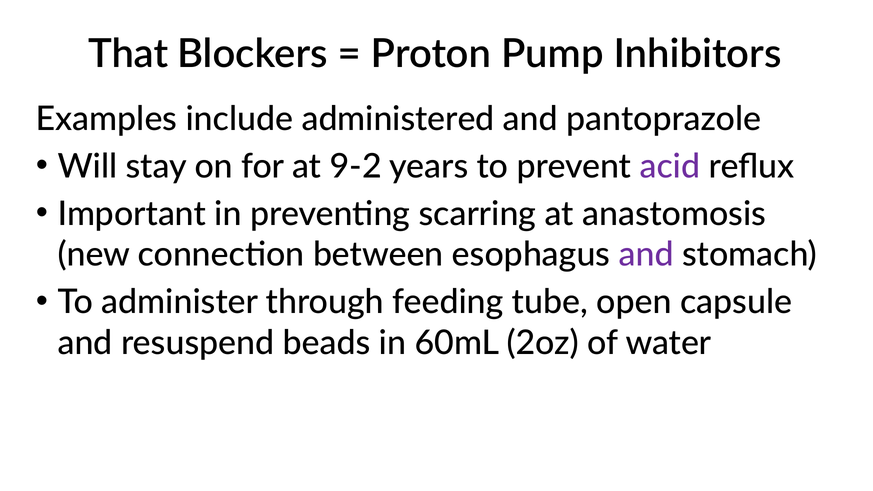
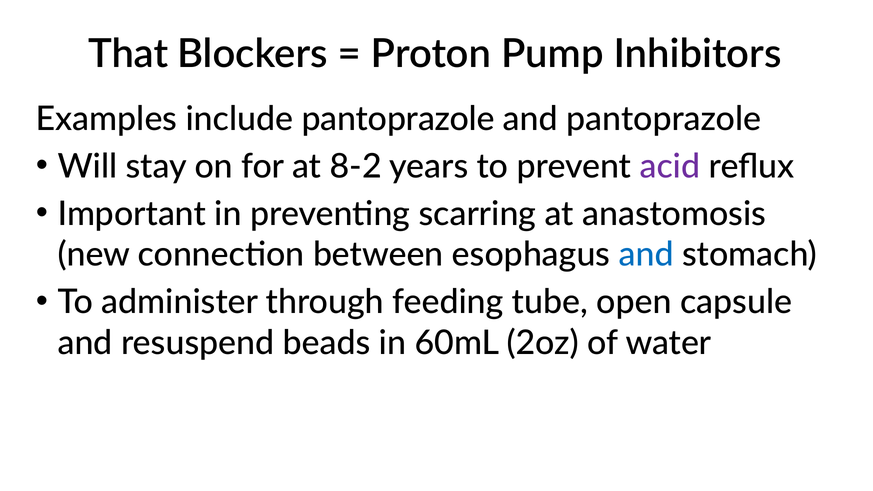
include administered: administered -> pantoprazole (398, 119)
9-2: 9-2 -> 8-2 (356, 166)
and colour: purple -> blue (646, 255)
